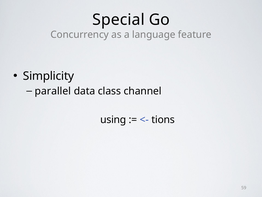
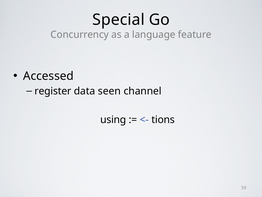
Simplicity: Simplicity -> Accessed (48, 76)
parallel: parallel -> register (53, 91)
class: class -> seen (109, 91)
